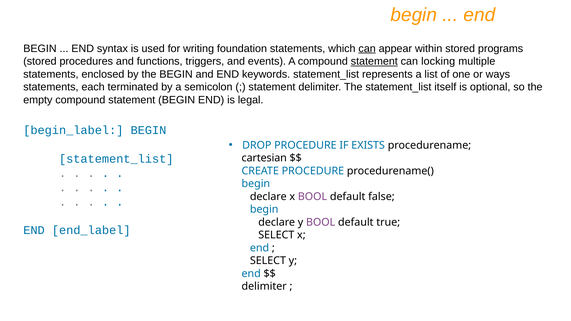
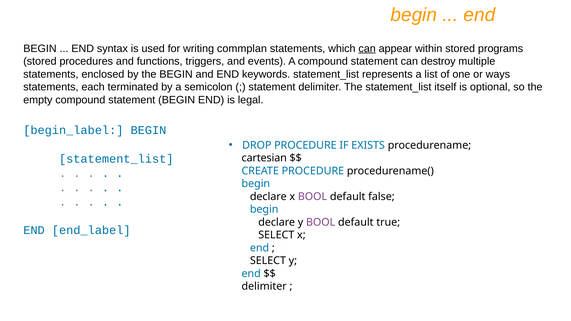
foundation: foundation -> commplan (242, 49)
statement underline: present -> none (374, 61)
locking: locking -> destroy (438, 61)
